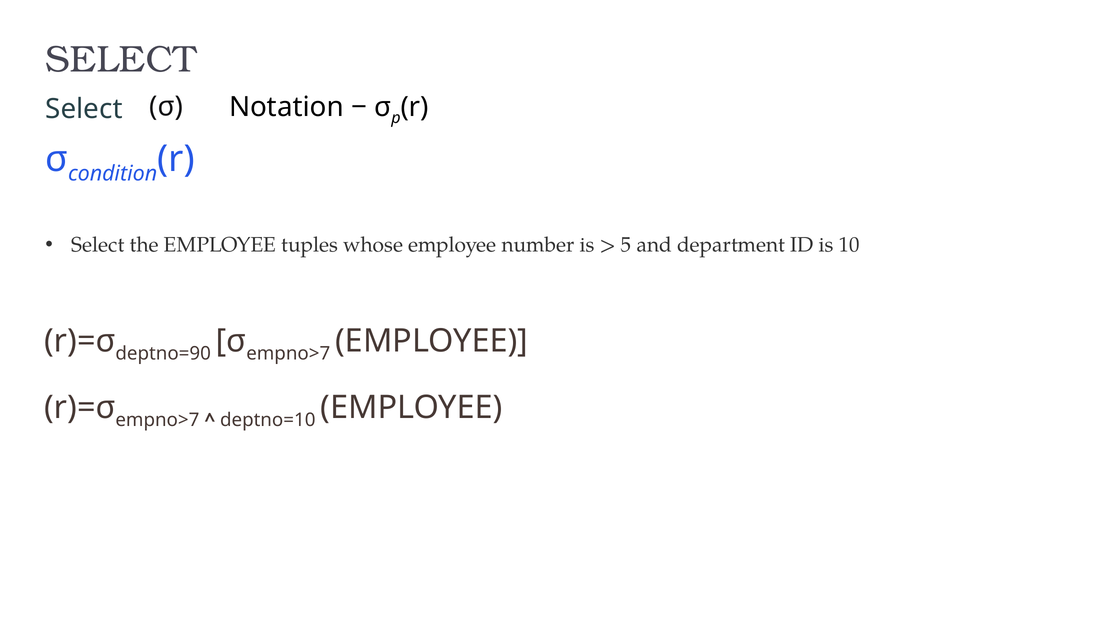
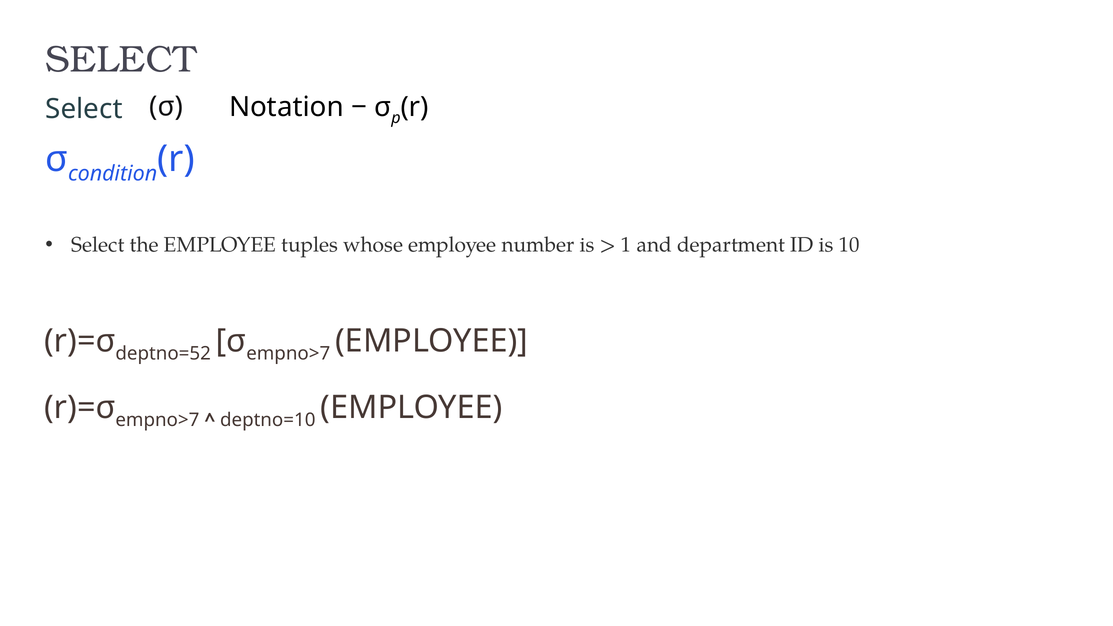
5: 5 -> 1 (626, 245)
deptno=90: deptno=90 -> deptno=52 (163, 354)
